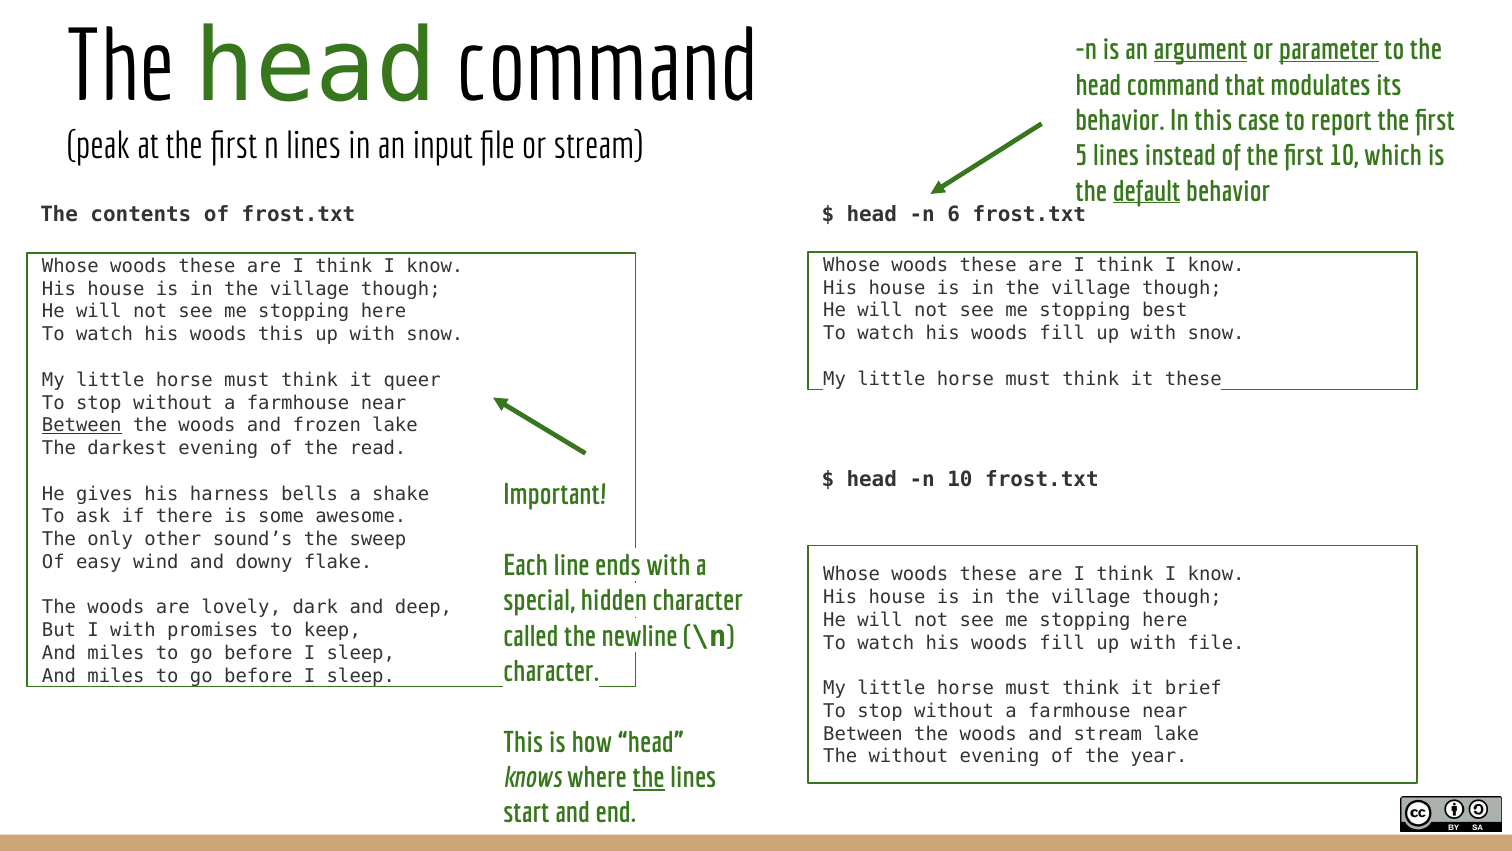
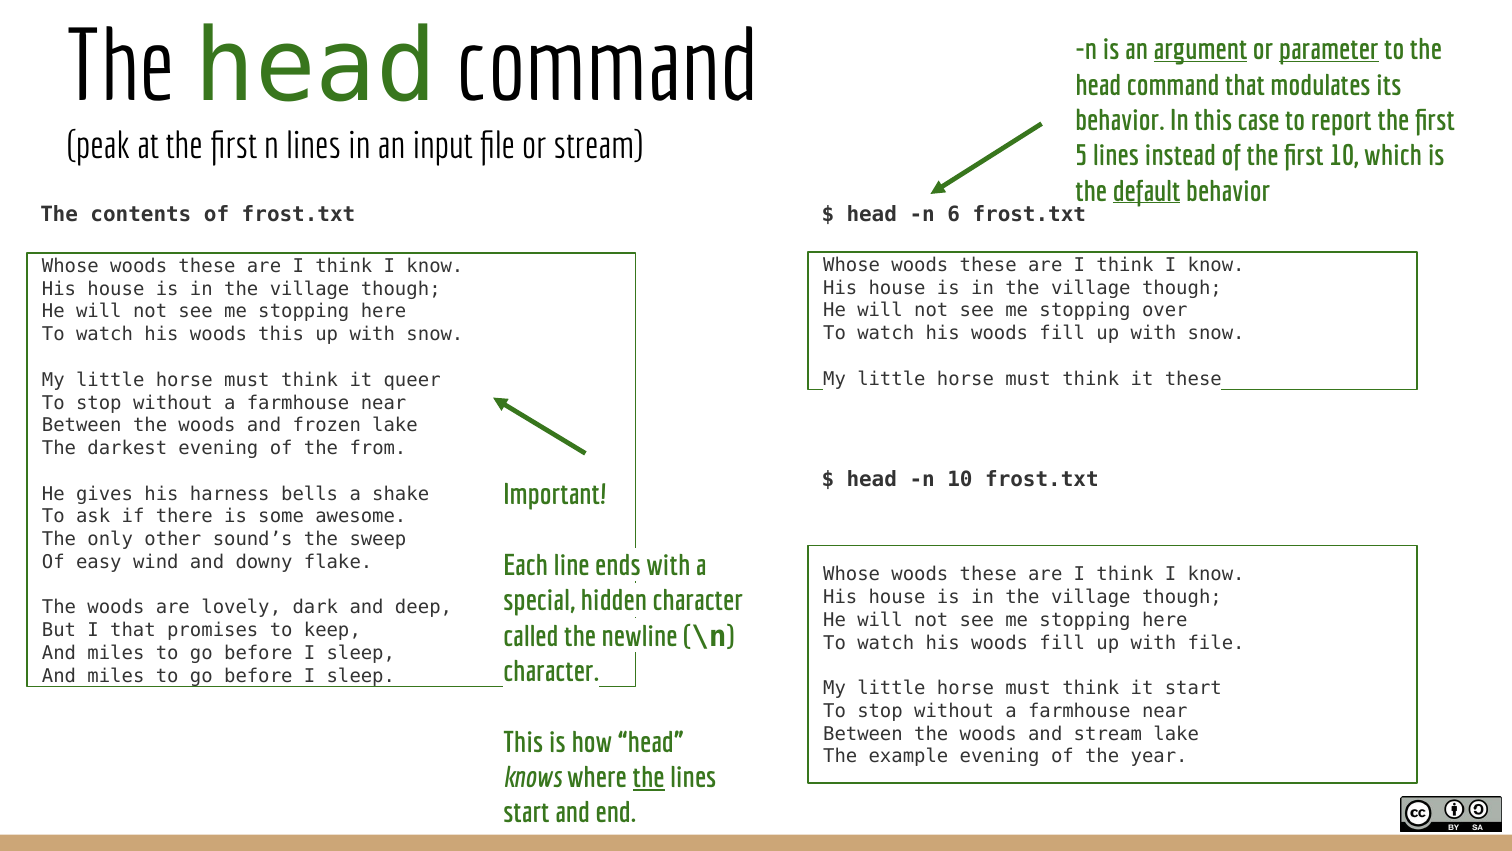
best: best -> over (1165, 310)
Between underline: present -> none (82, 425)
read: read -> from (378, 448)
I with: with -> that (133, 630)
it brief: brief -> start (1193, 688)
The without: without -> example (908, 756)
